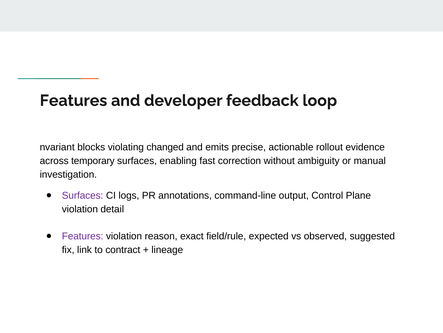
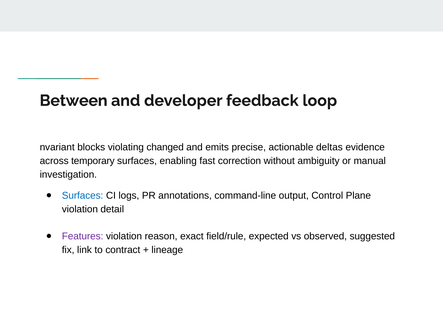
Features: Features -> Between (74, 100)
rollout: rollout -> deltas (329, 147)
Surfaces colour: purple -> blue (83, 195)
